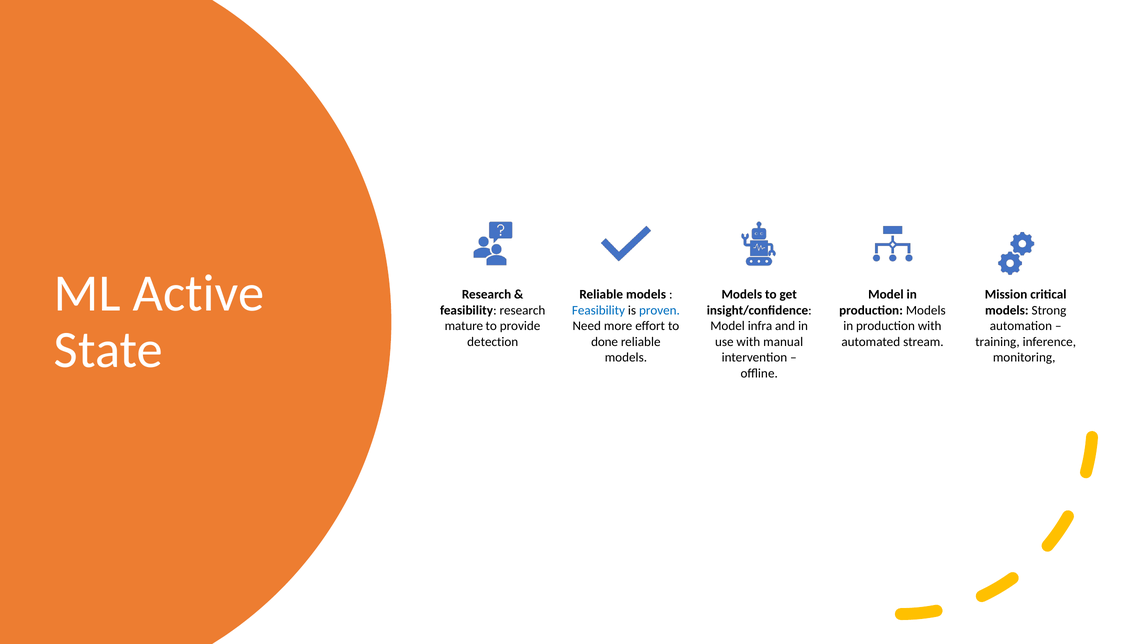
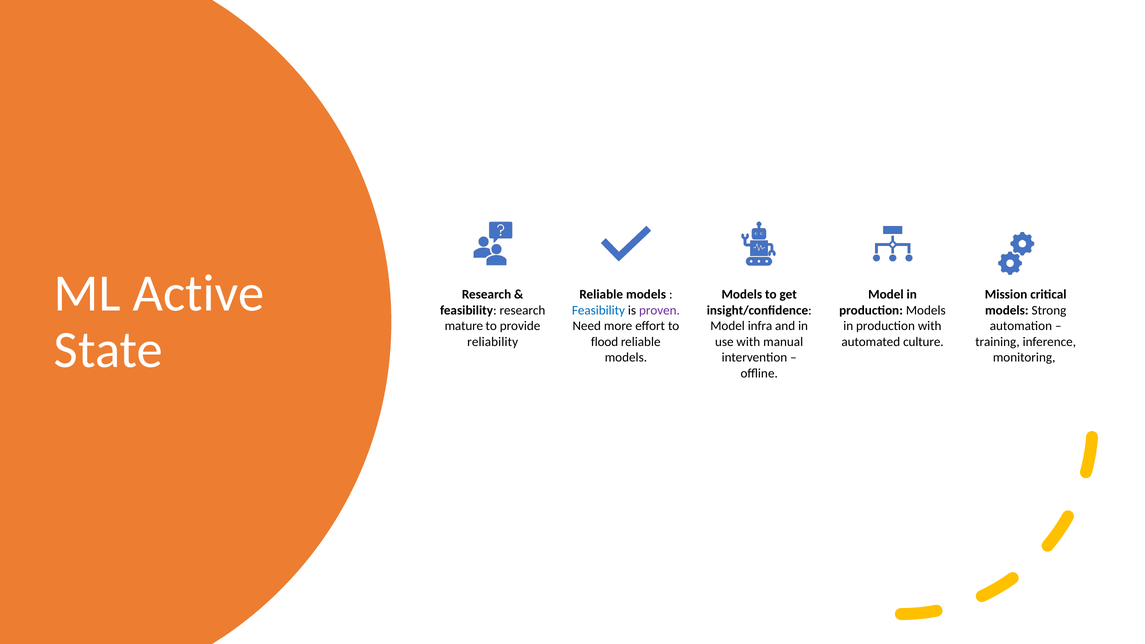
proven colour: blue -> purple (659, 310)
detection: detection -> reliability (493, 342)
done: done -> flood (605, 342)
stream: stream -> culture (923, 342)
